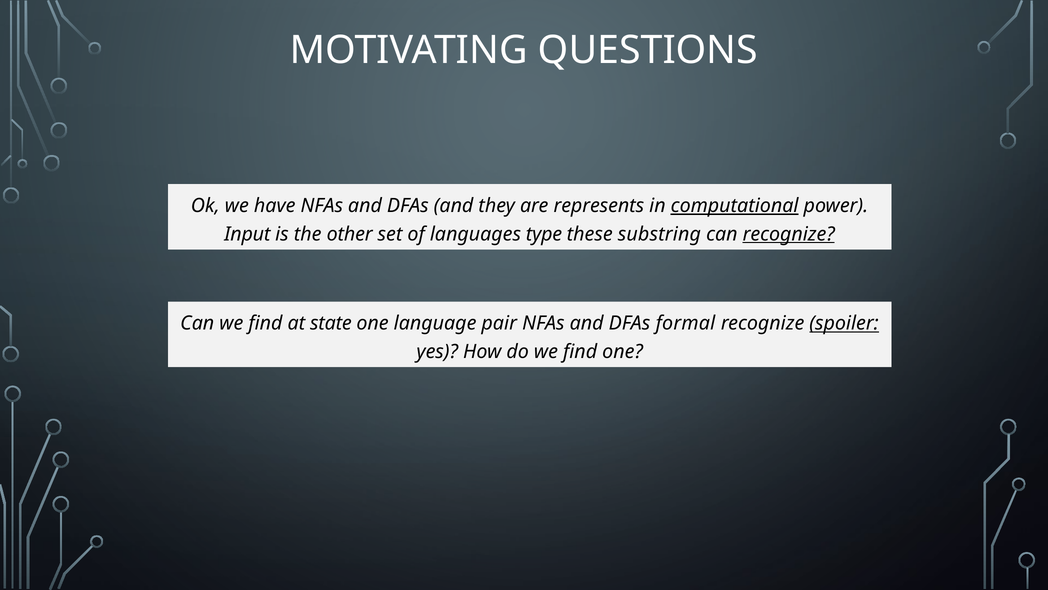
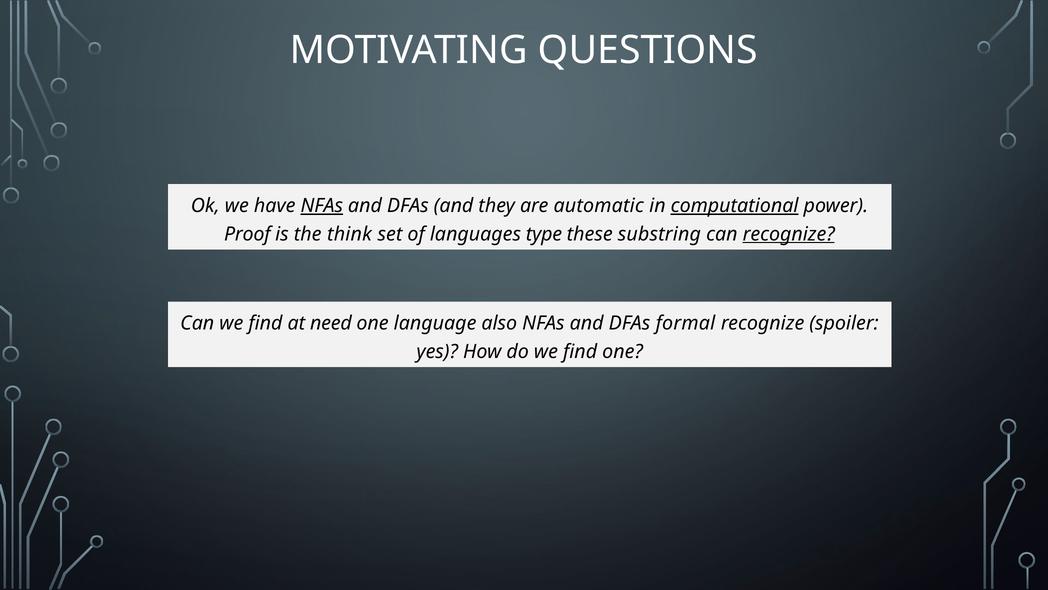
NFAs underline: none -> present (322, 206)
represents: represents -> automatic (599, 206)
Input: Input -> Proof (247, 234)
other: other -> think (349, 234)
state: state -> need (331, 323)
pair: pair -> also (499, 323)
spoiler underline: present -> none (844, 323)
